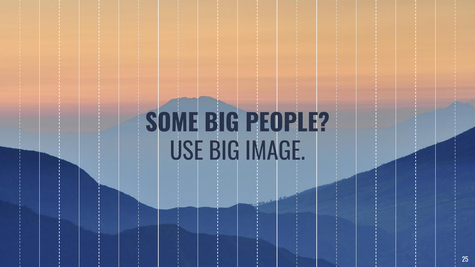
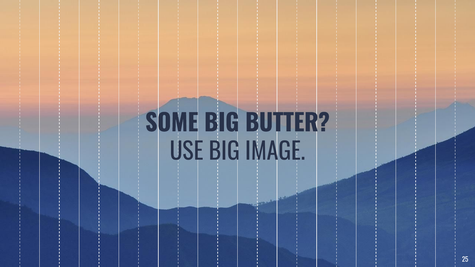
PEOPLE: PEOPLE -> BUTTER (288, 124)
